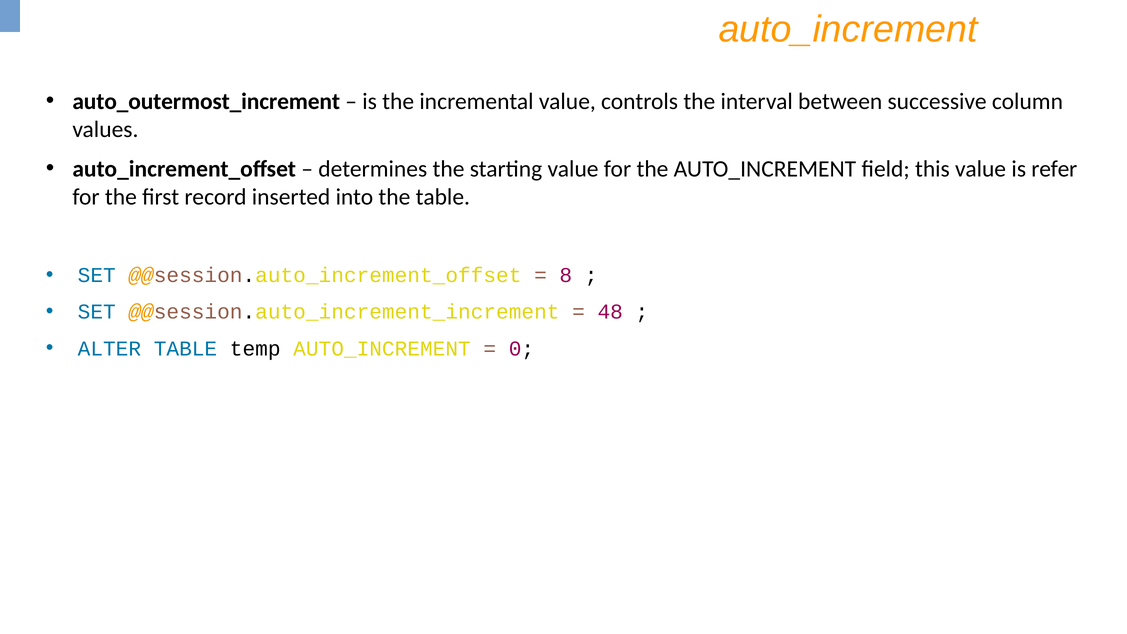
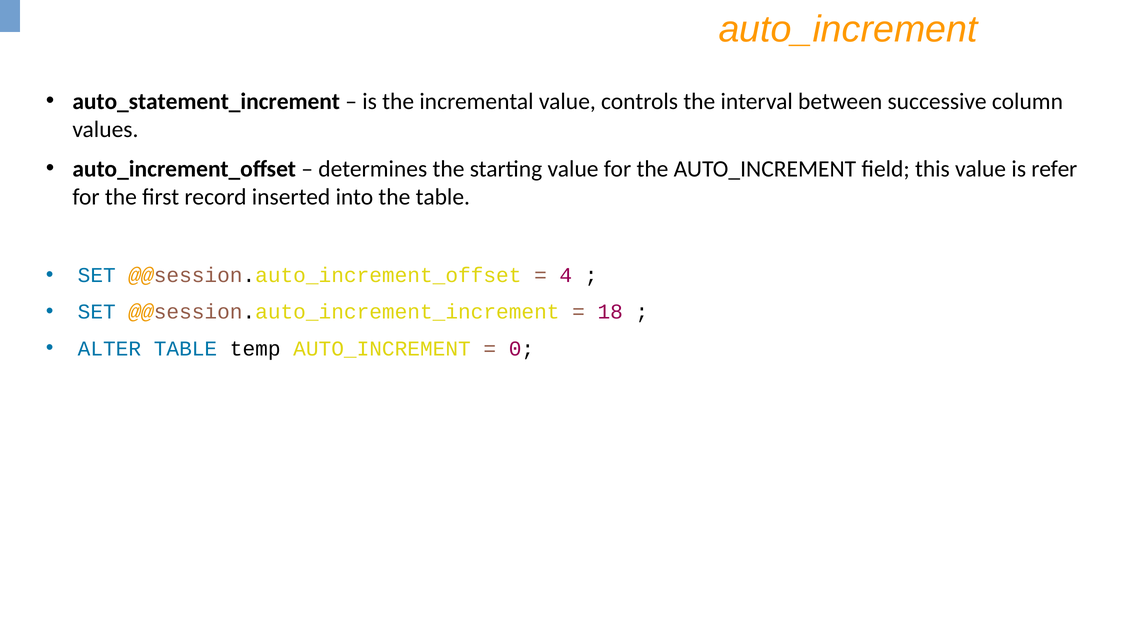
auto_outermost_increment: auto_outermost_increment -> auto_statement_increment (206, 101)
8: 8 -> 4 (566, 275)
48: 48 -> 18 (610, 312)
